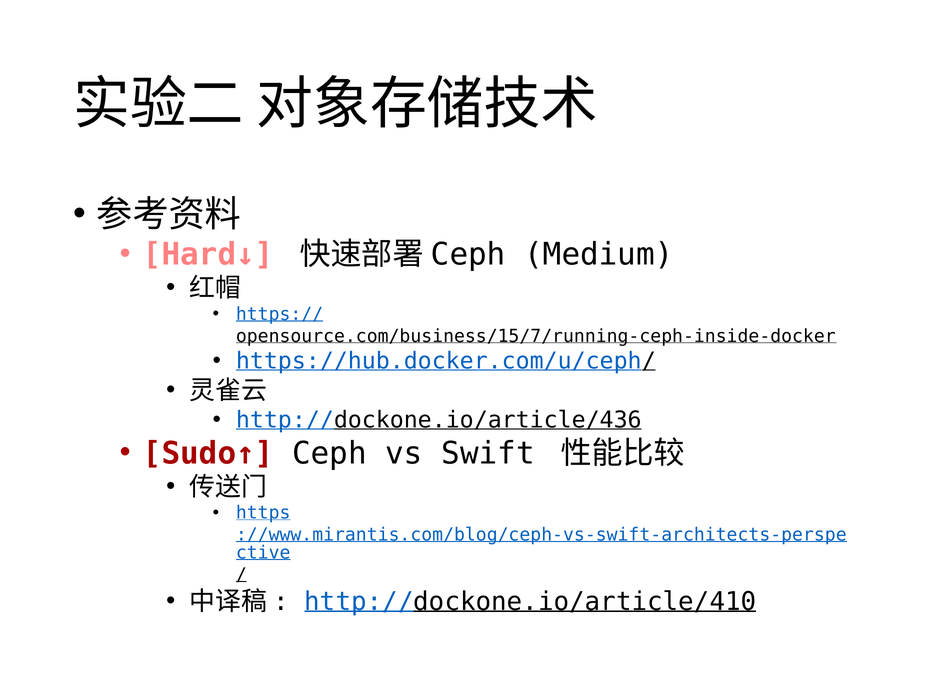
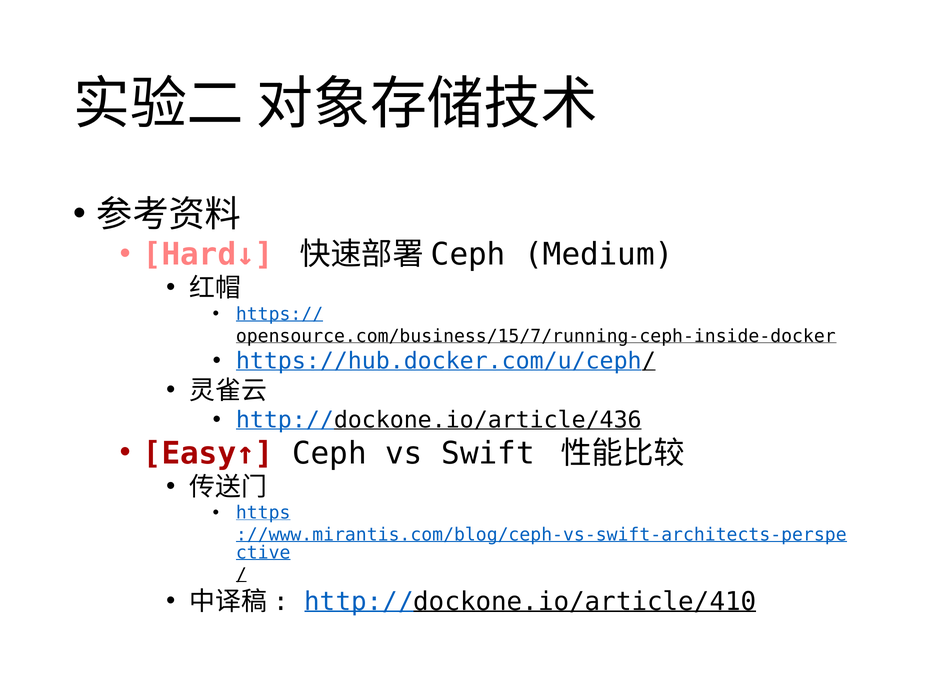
Sudo↑: Sudo↑ -> Easy↑ (208, 453)
